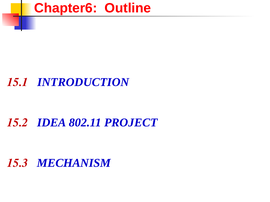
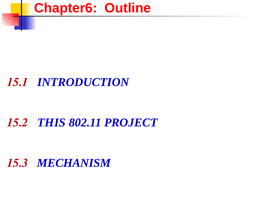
IDEA: IDEA -> THIS (51, 123)
